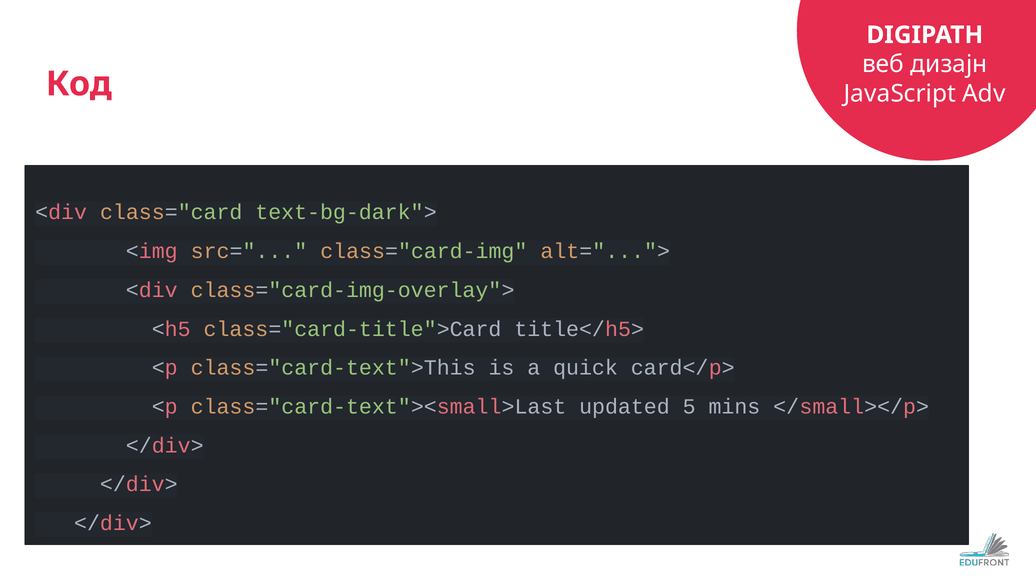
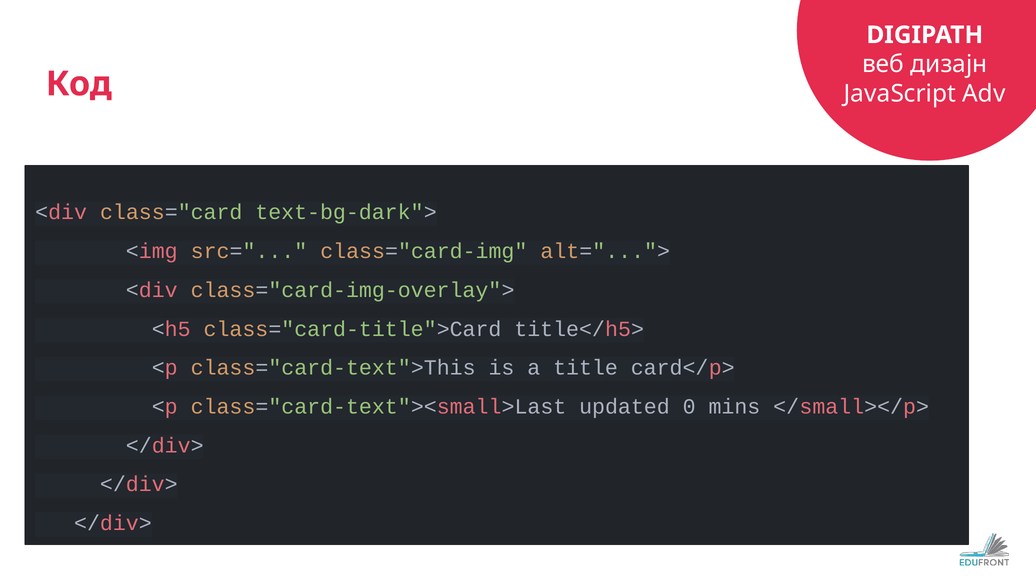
quick: quick -> title (586, 368)
5: 5 -> 0 (689, 406)
